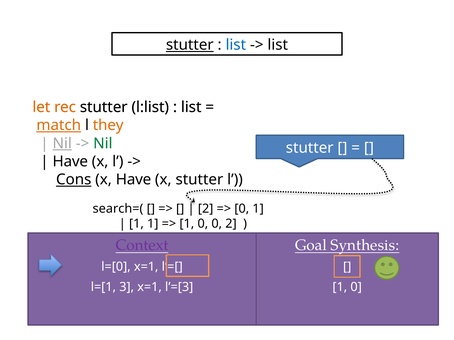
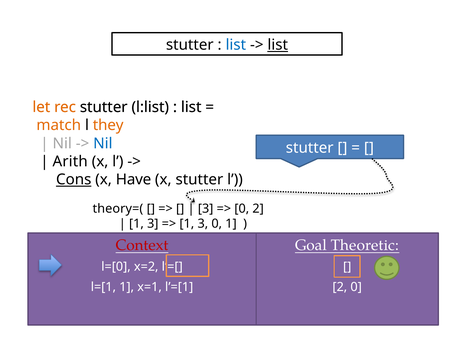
stutter underline: present -> none (190, 45)
list underline: none -> present (278, 45)
match underline: present -> none (59, 125)
Nil underline: present -> none (62, 144)
Nil colour: green -> blue (103, 144)
Have: Have -> Arith (70, 162)
search=(: search=( -> theory=( (118, 209)
2: 2 -> 3 (206, 209)
0 1: 1 -> 2 (258, 209)
1: 1 -> 3 (153, 224)
0: 0 -> 3 (203, 224)
0 2: 2 -> 1 (231, 224)
Context colour: purple -> red (142, 246)
Synthesis: Synthesis -> Theoretic (365, 246)
l=[0 x=1: x=1 -> x=2 (146, 267)
l=[1 3: 3 -> 1 (127, 287)
l’=[3: l’=[3 -> l’=[1 (179, 287)
1: 1 -> 2 (340, 287)
